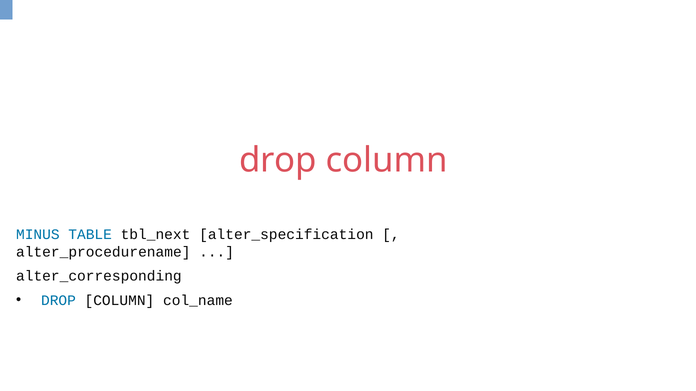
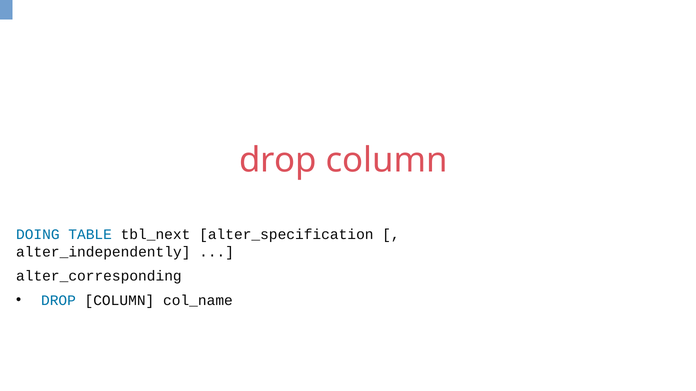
MINUS: MINUS -> DOING (38, 235)
alter_procedurename: alter_procedurename -> alter_independently (103, 252)
